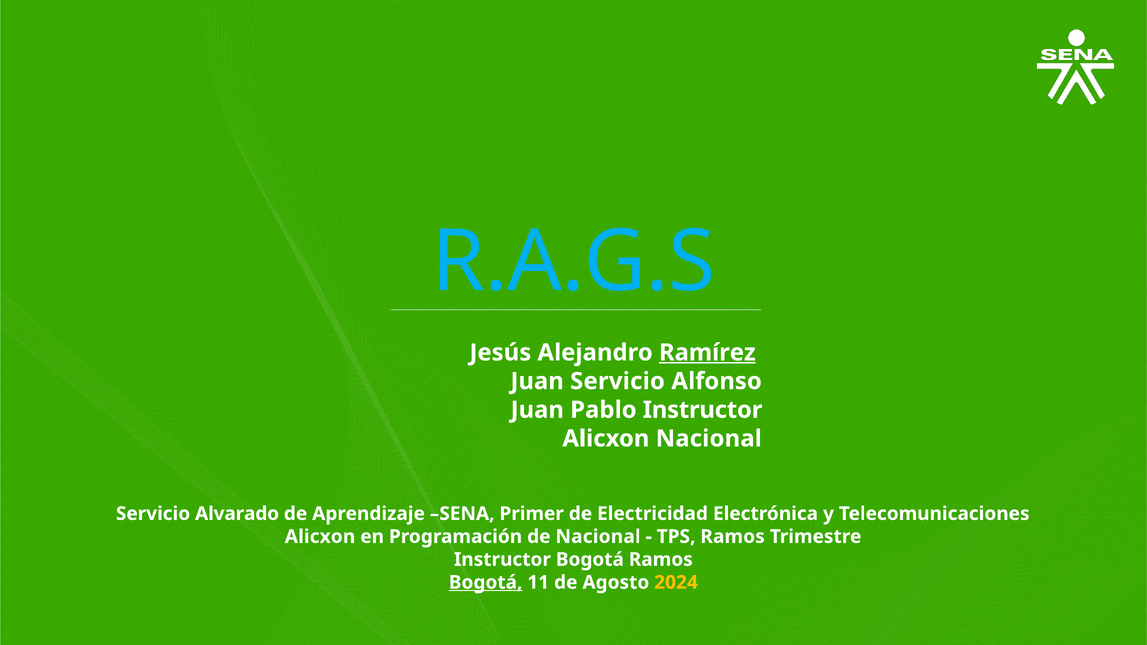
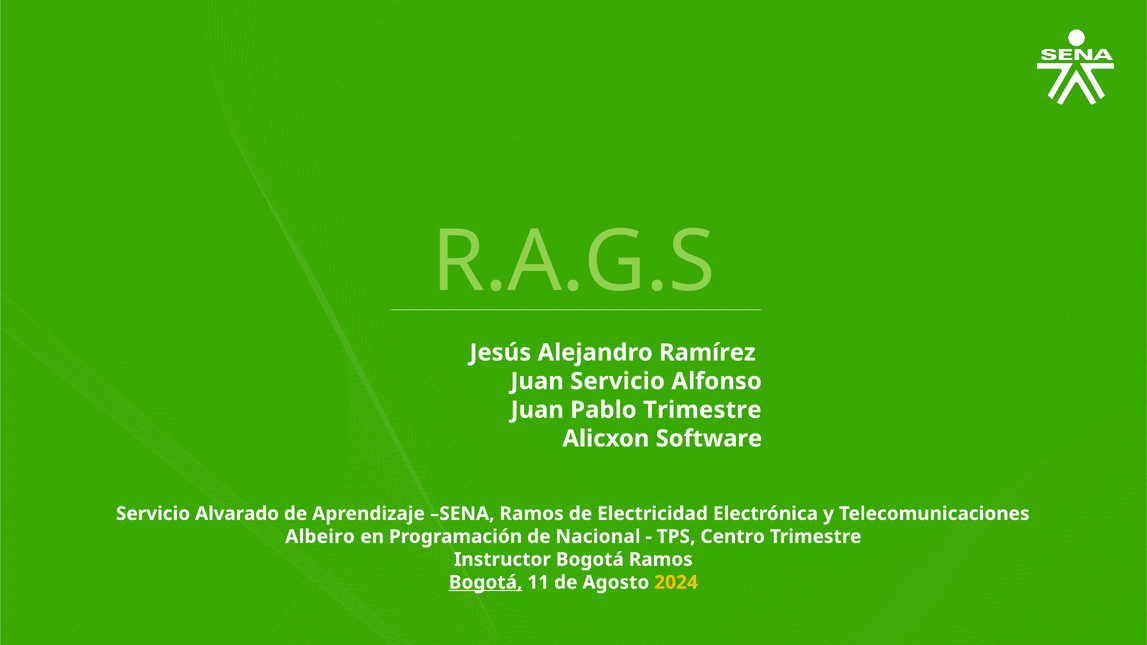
R.A.G.S colour: light blue -> light green (574, 262)
Ramírez underline: present -> none (707, 353)
Pablo Instructor: Instructor -> Trimestre (702, 410)
Alicxon Nacional: Nacional -> Software (709, 439)
SENA Primer: Primer -> Ramos (532, 514)
Alicxon: Alicxon -> Albeiro (320, 537)
TPS Ramos: Ramos -> Centro (733, 537)
